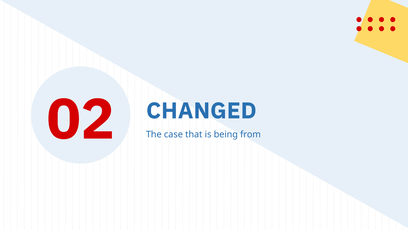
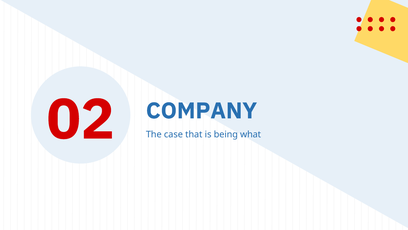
from: from -> what (251, 134)
CHANGED: CHANGED -> COMPANY (201, 111)
